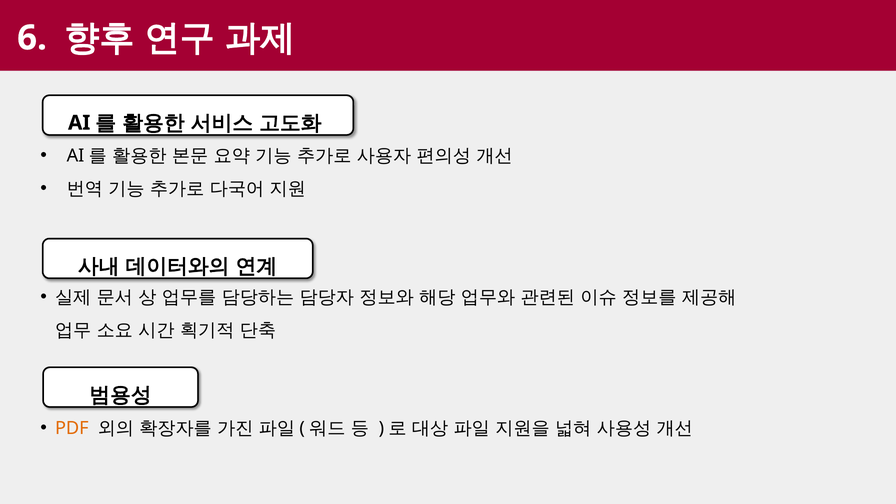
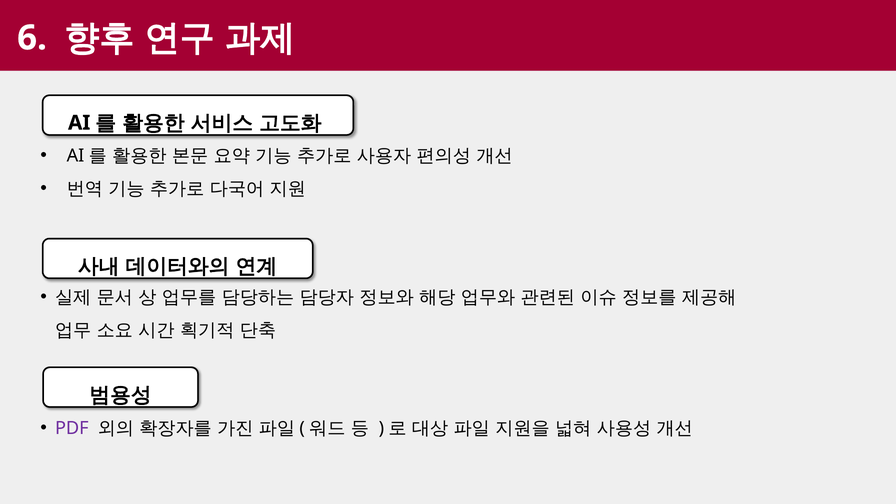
PDF colour: orange -> purple (72, 428)
